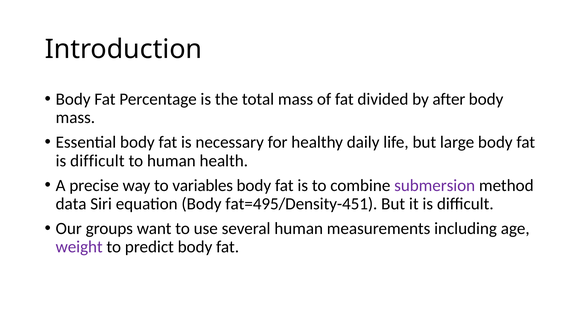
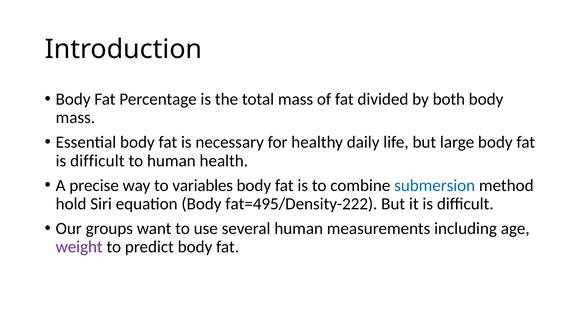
after: after -> both (449, 99)
submersion colour: purple -> blue (435, 185)
data: data -> hold (71, 204)
fat=495/Density-451: fat=495/Density-451 -> fat=495/Density-222 (301, 204)
